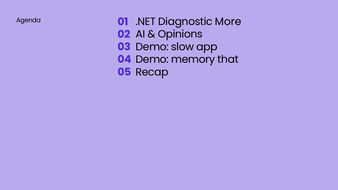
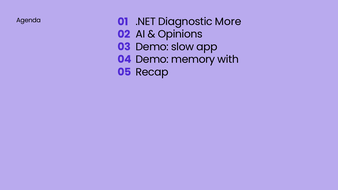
that: that -> with (228, 59)
